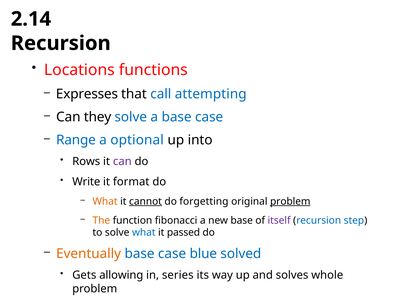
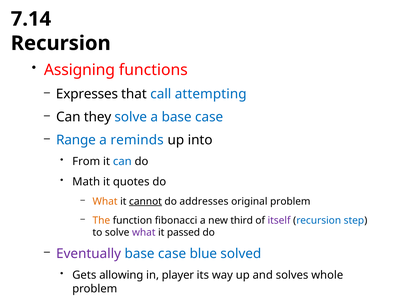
2.14: 2.14 -> 7.14 (31, 19)
Locations: Locations -> Assigning (79, 70)
optional: optional -> reminds (137, 140)
Rows: Rows -> From (86, 161)
can colour: purple -> blue (122, 161)
Write: Write -> Math (86, 182)
format: format -> quotes (131, 182)
forgetting: forgetting -> addresses (204, 201)
problem underline: present -> none (290, 201)
new base: base -> third (242, 220)
what colour: blue -> purple (144, 232)
Eventually colour: orange -> purple (89, 253)
series: series -> player (178, 275)
